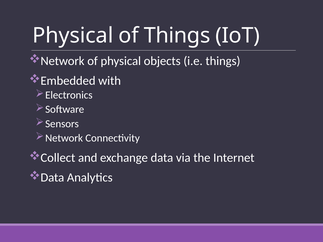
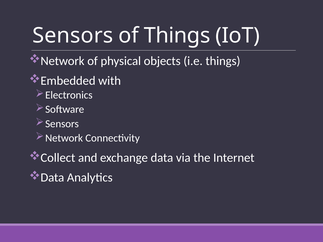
Physical: Physical -> Sensors (73, 36)
